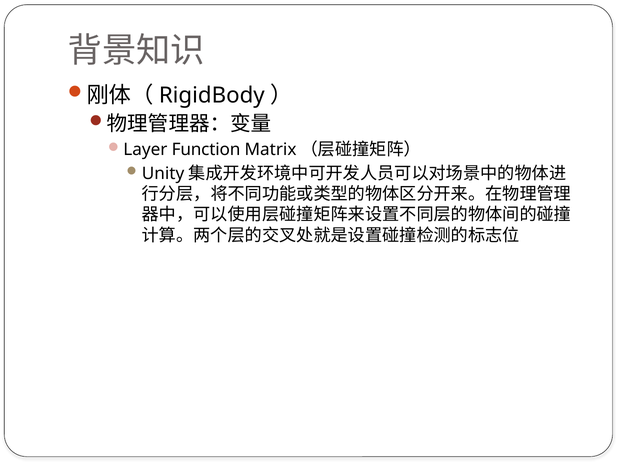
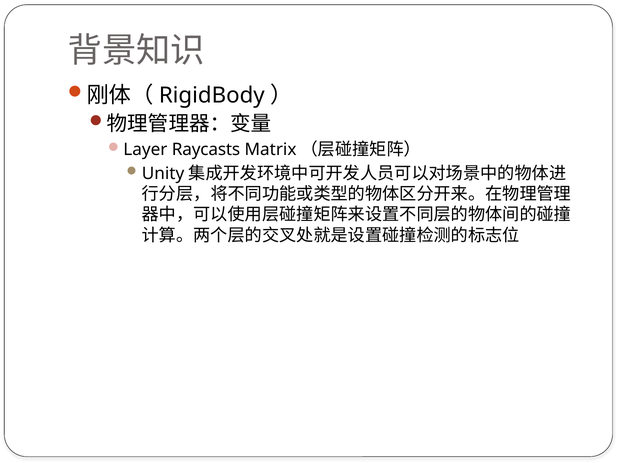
Function: Function -> Raycasts (206, 150)
